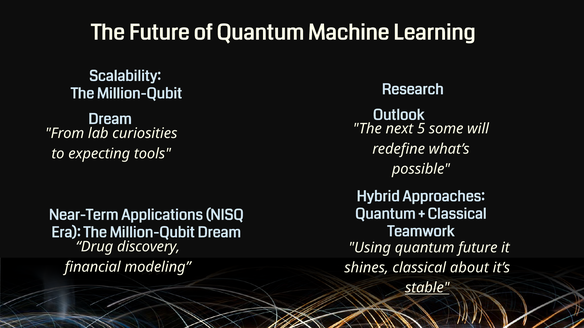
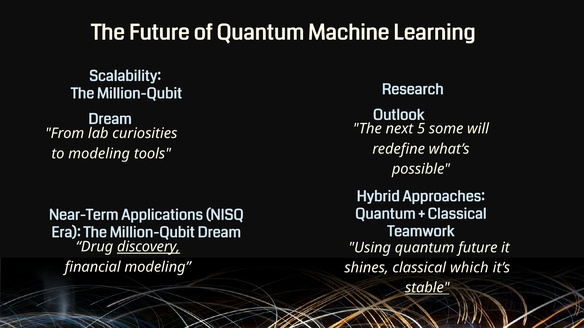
to expecting: expecting -> modeling (99, 154)
discovery underline: none -> present (149, 247)
about: about -> which (469, 268)
